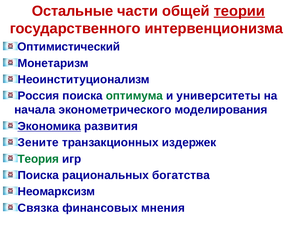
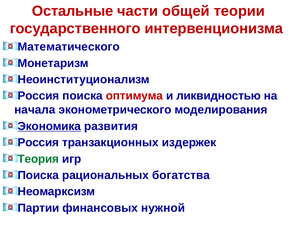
теории underline: present -> none (239, 11)
Оптимистический: Оптимистический -> Математического (69, 47)
оптимума colour: green -> red (134, 96)
университеты: университеты -> ликвидностью (219, 96)
Зените: Зените -> Россия (38, 143)
Связка: Связка -> Партии (38, 209)
мнения: мнения -> нужной (163, 209)
